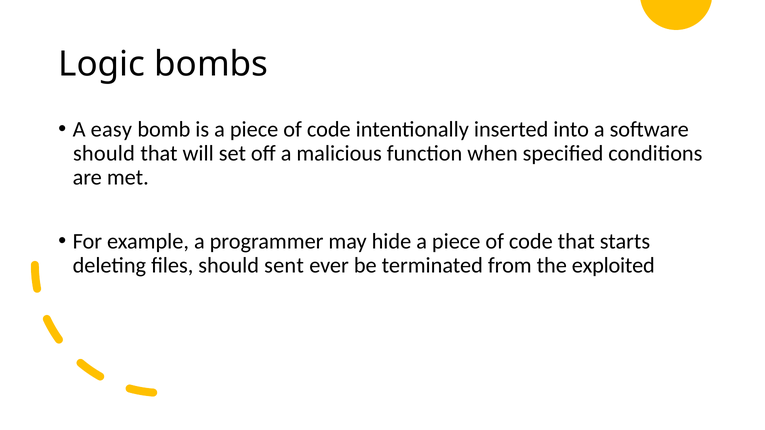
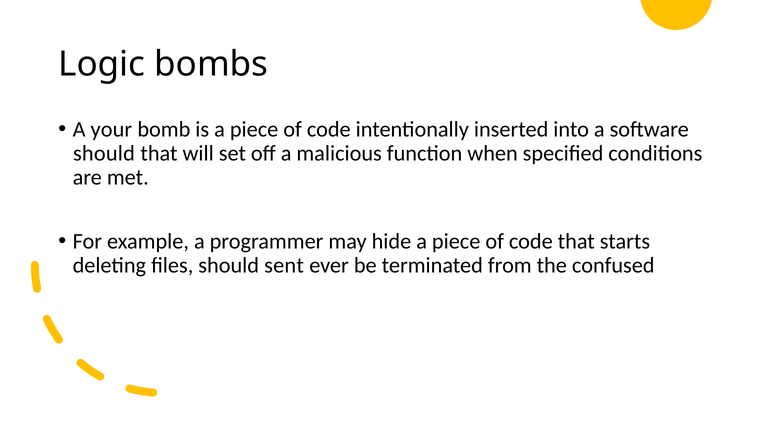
easy: easy -> your (111, 129)
exploited: exploited -> confused (613, 266)
